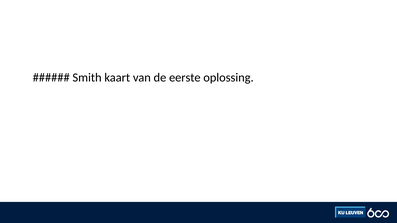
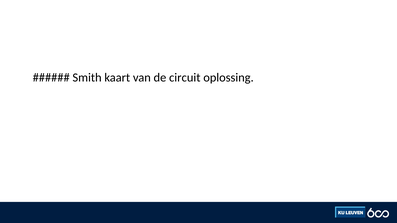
eerste: eerste -> circuit (185, 78)
